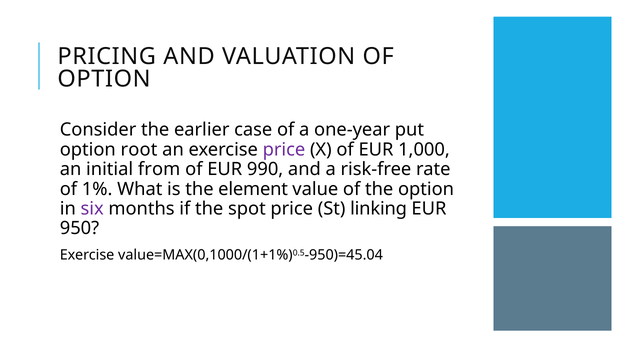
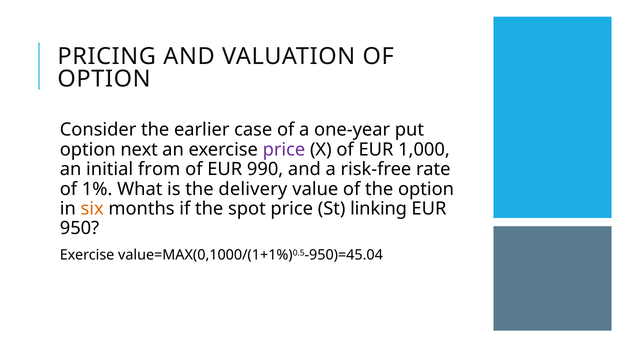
root: root -> next (139, 150)
element: element -> delivery (253, 189)
six colour: purple -> orange (92, 209)
